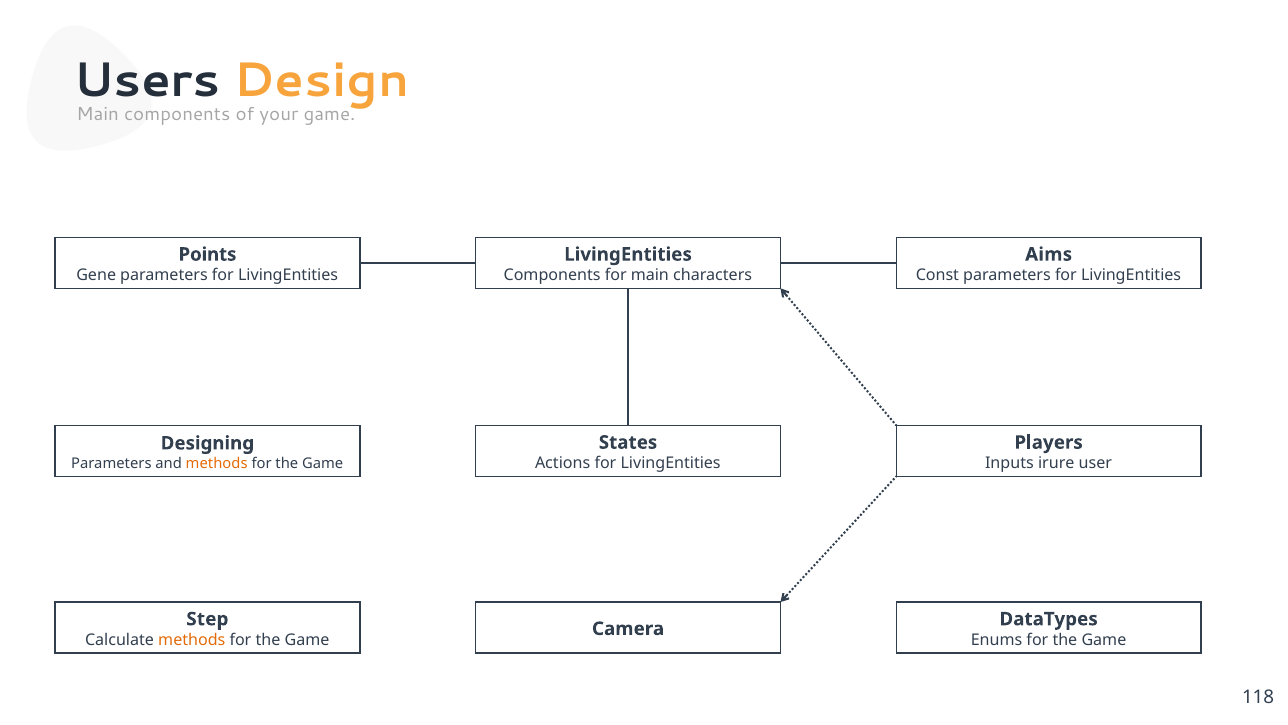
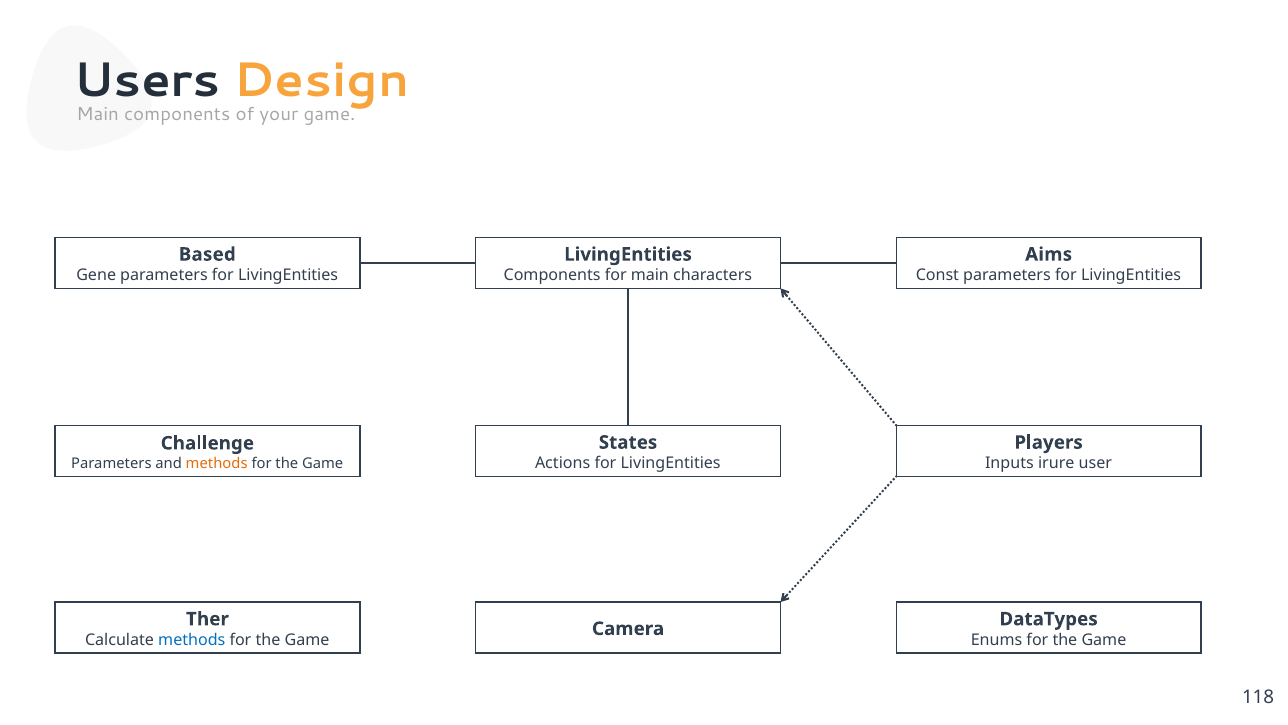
Points: Points -> Based (207, 254)
Designing: Designing -> Challenge (207, 443)
Step: Step -> Ther (207, 619)
methods colour: orange -> blue (192, 639)
